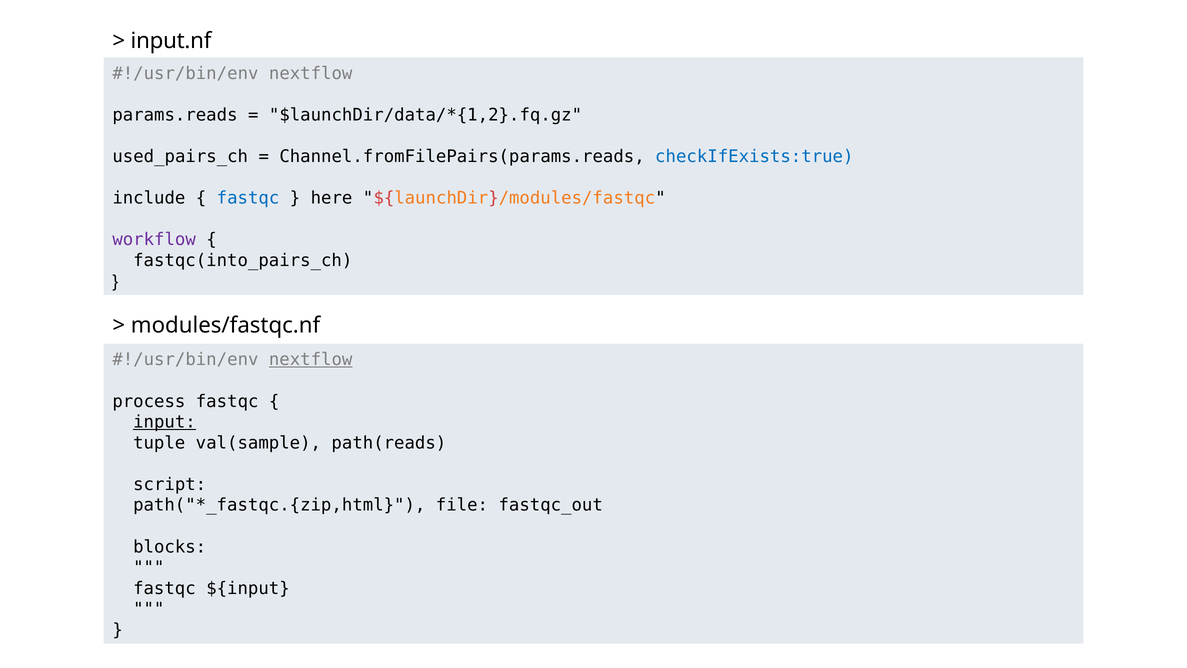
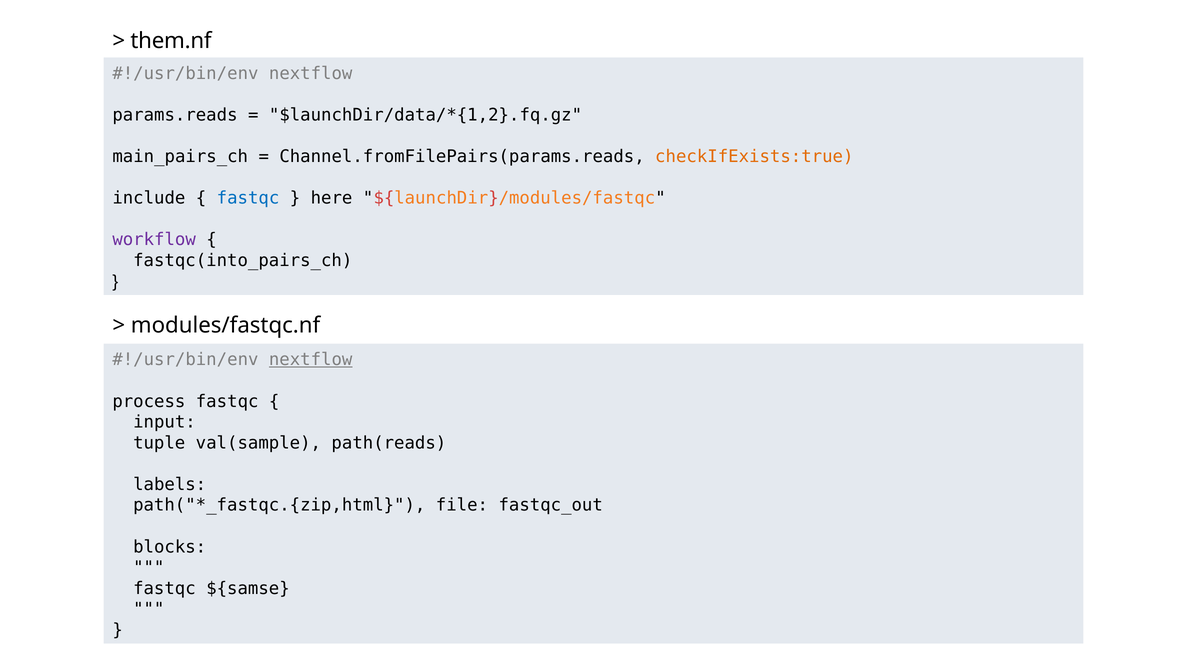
input.nf: input.nf -> them.nf (171, 41)
used_pairs_ch: used_pairs_ch -> main_pairs_ch (180, 157)
checkIfExists:true colour: blue -> orange (754, 157)
input underline: present -> none (164, 422)
script: script -> labels (170, 484)
${input: ${input -> ${samse (248, 588)
